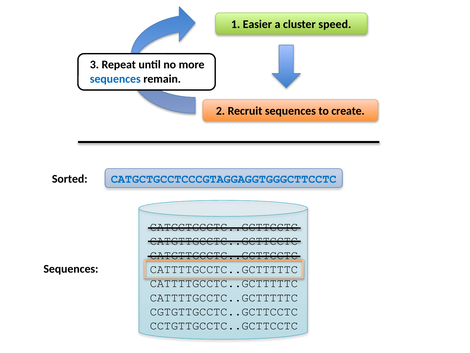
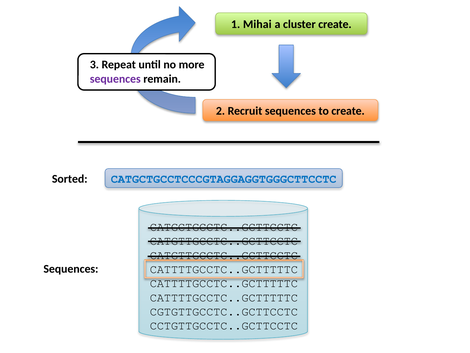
Easier: Easier -> Mihai (257, 24)
cluster speed: speed -> create (335, 24)
sequences colour: blue -> purple (115, 79)
